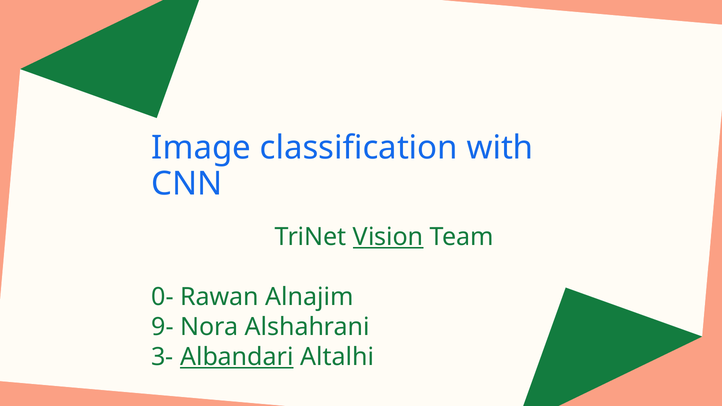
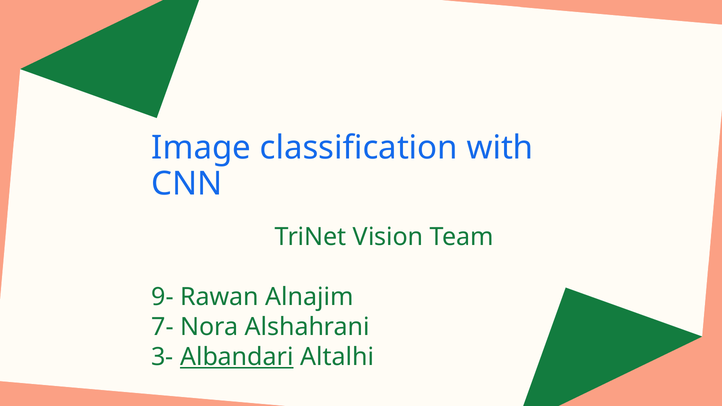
Vision underline: present -> none (388, 237)
0-: 0- -> 9- (162, 297)
9-: 9- -> 7- (162, 327)
